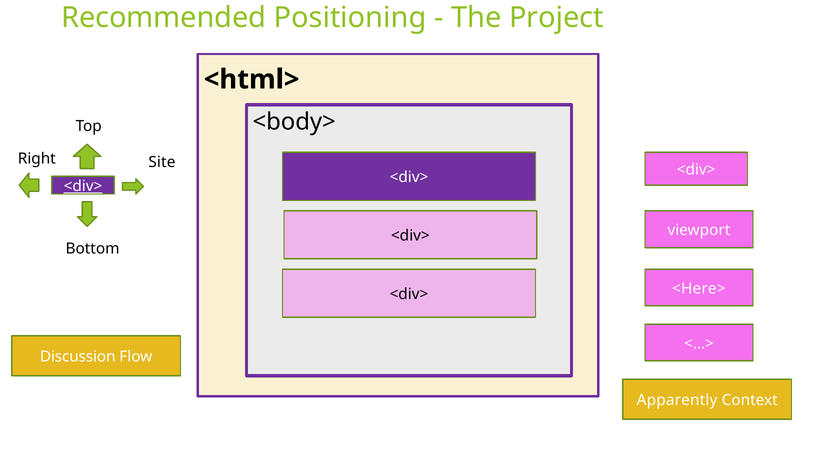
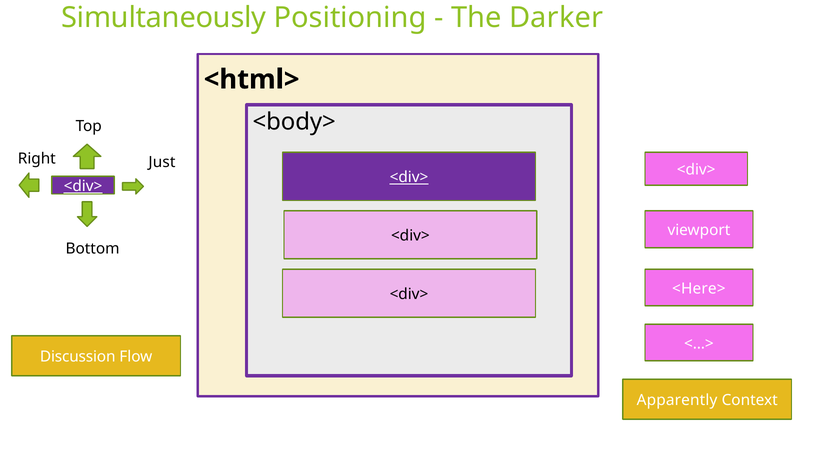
Recommended: Recommended -> Simultaneously (164, 18)
Project: Project -> Darker (556, 18)
Site: Site -> Just (162, 162)
<div> underline: none -> present (409, 178)
